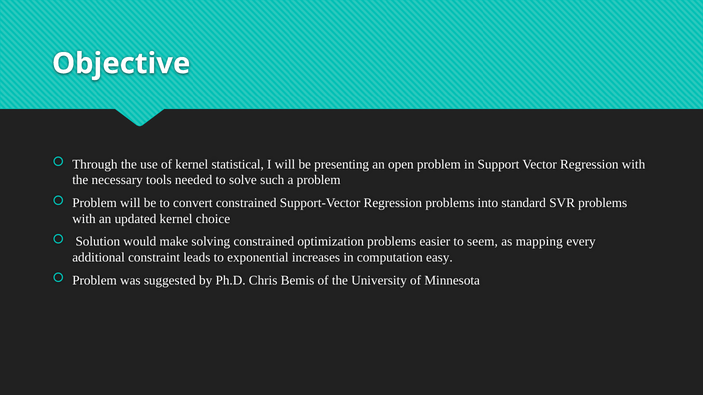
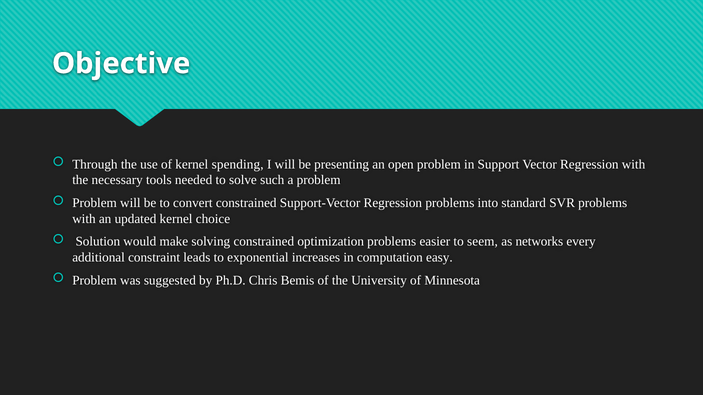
statistical: statistical -> spending (238, 164)
mapping: mapping -> networks (539, 242)
